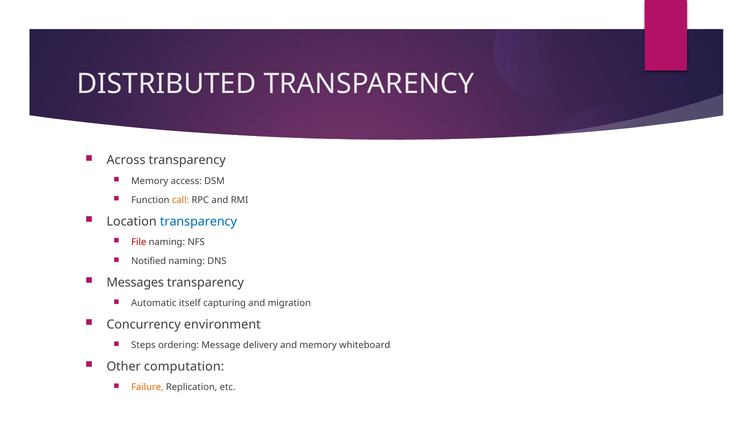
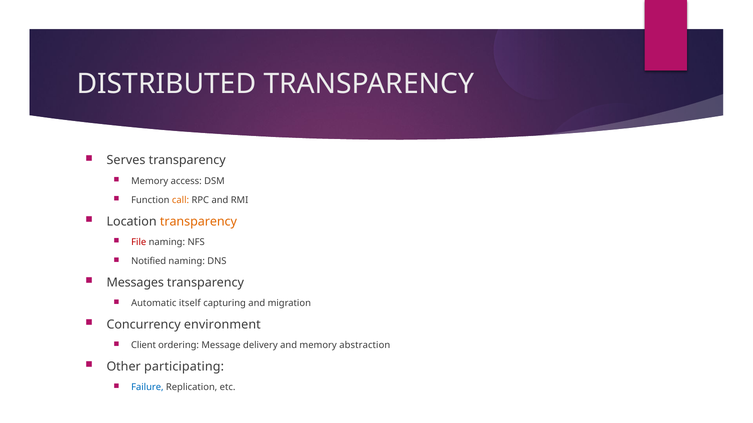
Across: Across -> Serves (126, 161)
transparency colour: blue -> orange (198, 222)
Steps: Steps -> Client (144, 346)
whiteboard: whiteboard -> abstraction (365, 346)
computation: computation -> participating (184, 367)
Failure colour: orange -> blue (147, 388)
